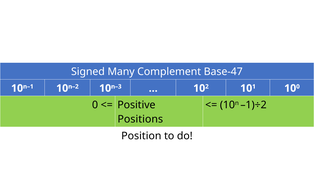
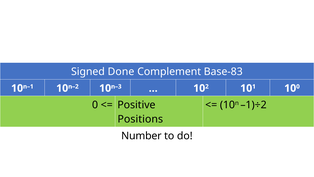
Many: Many -> Done (121, 71)
Base-47: Base-47 -> Base-83 (223, 71)
Position: Position -> Number (141, 136)
